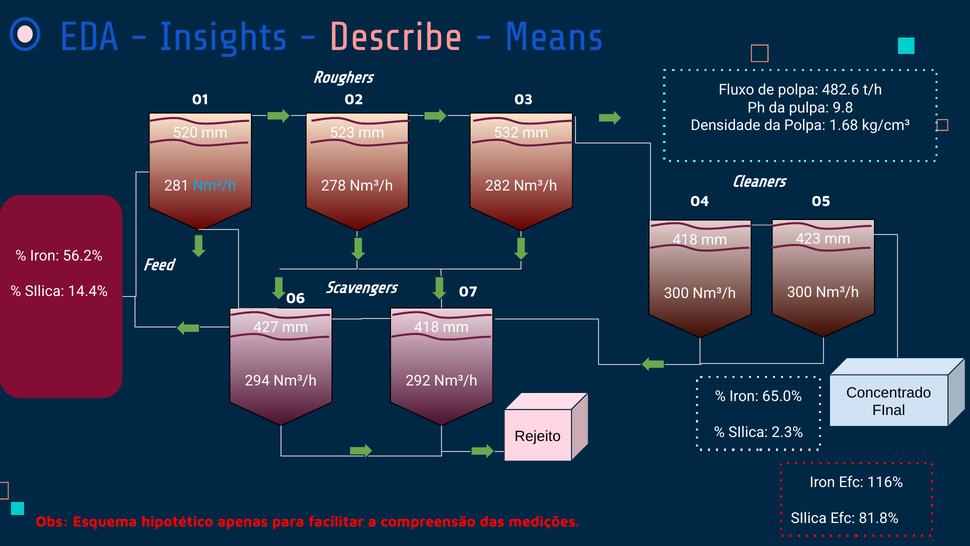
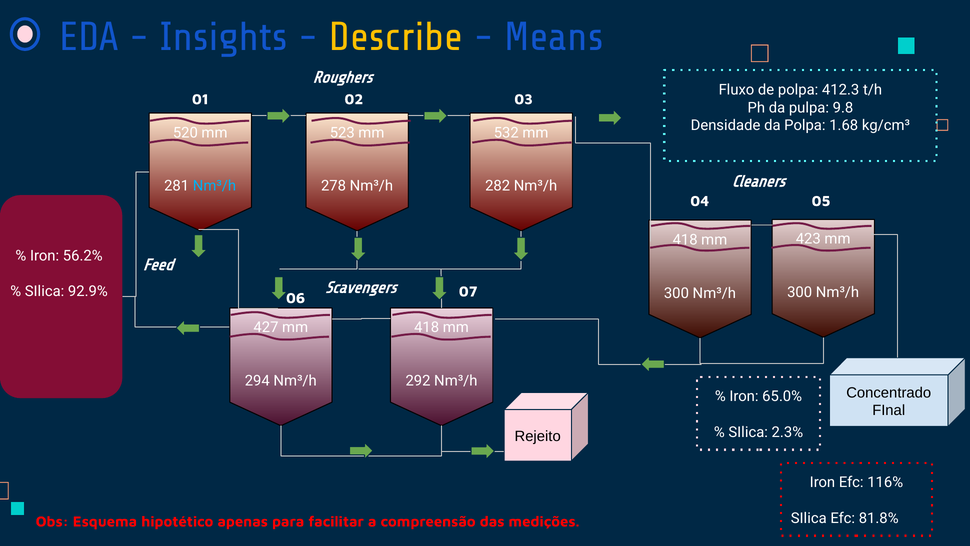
Describe colour: pink -> yellow (396, 37)
482.6: 482.6 -> 412.3 (841, 90)
14.4%: 14.4% -> 92.9% (88, 291)
